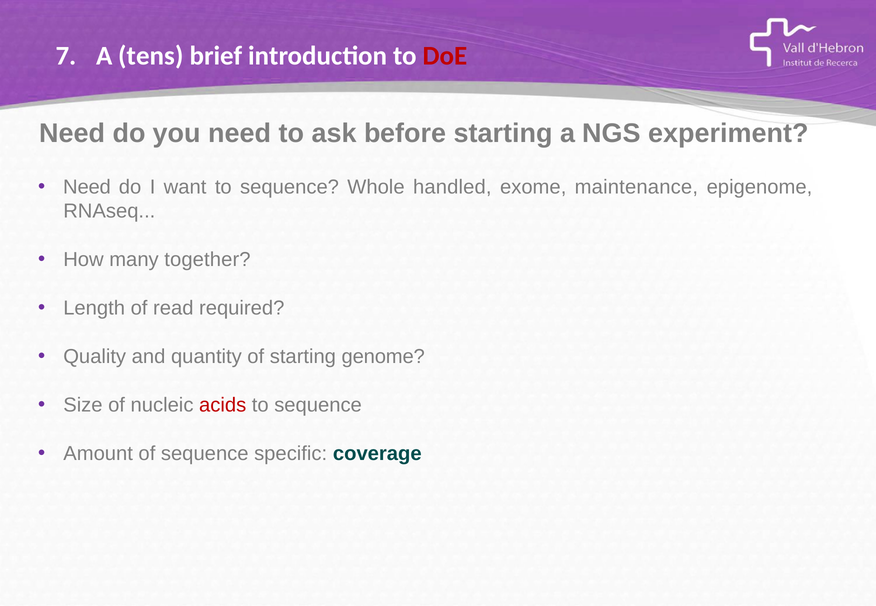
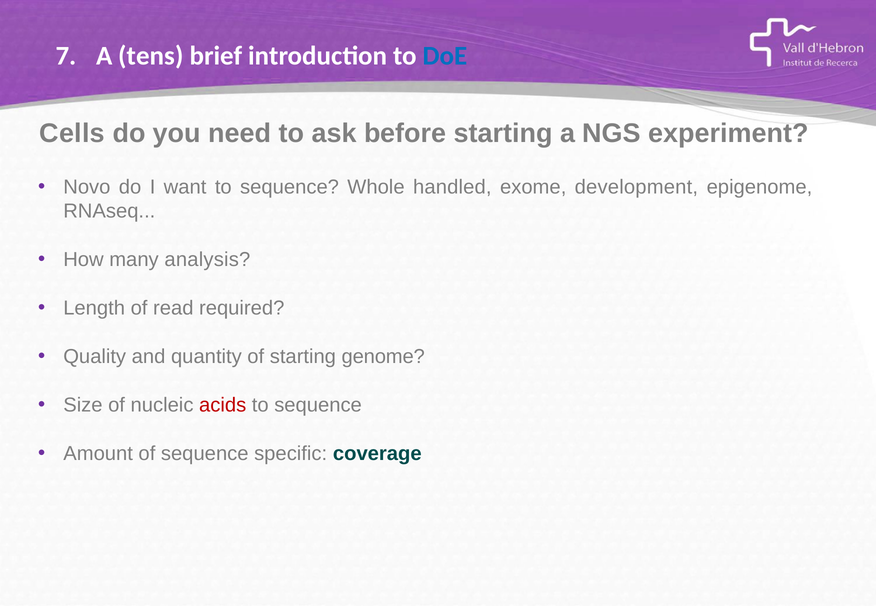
DoE colour: red -> blue (445, 56)
Need: Need -> Cells (72, 133)
Need: Need -> Novo (87, 187)
maintenance: maintenance -> development (636, 187)
together: together -> analysis (207, 260)
